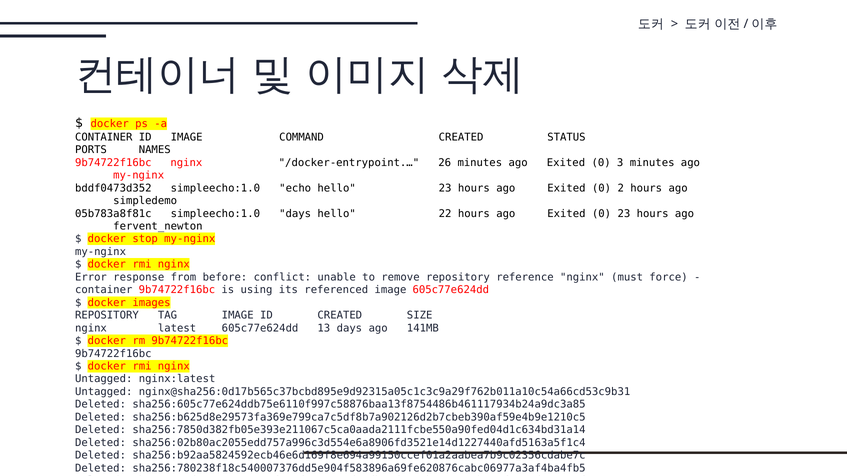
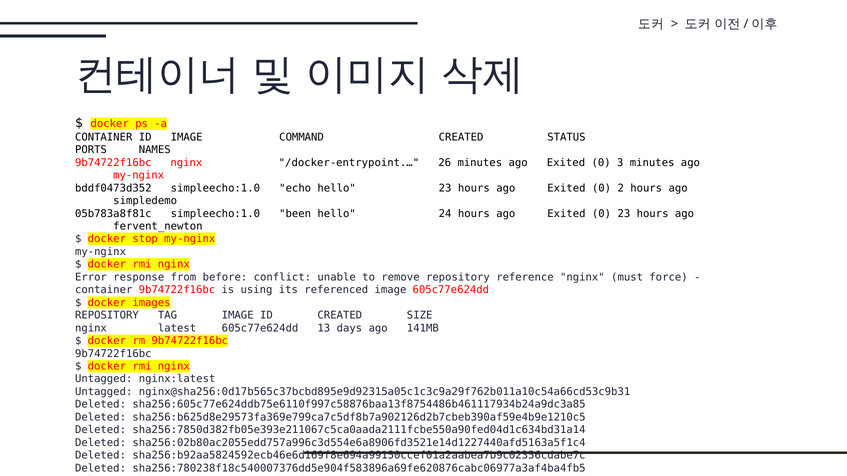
simpleecho:1.0 days: days -> been (295, 214)
22: 22 -> 24 (445, 214)
